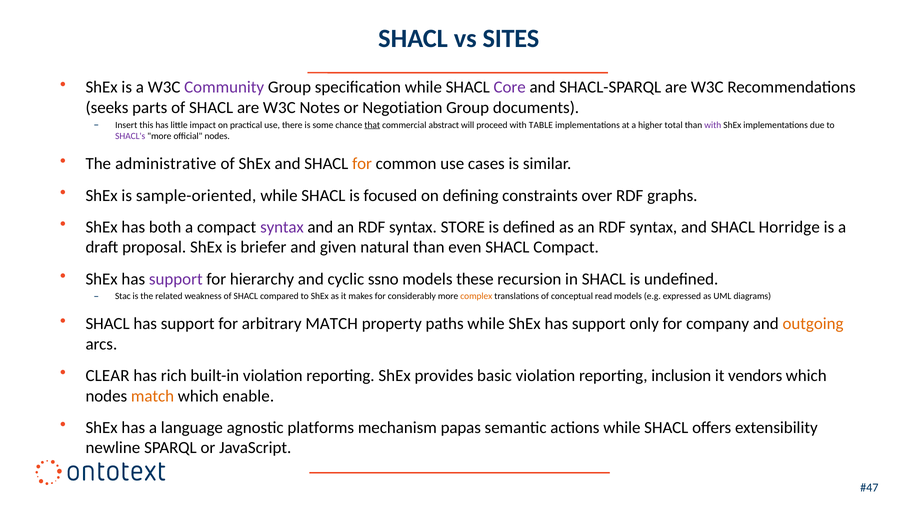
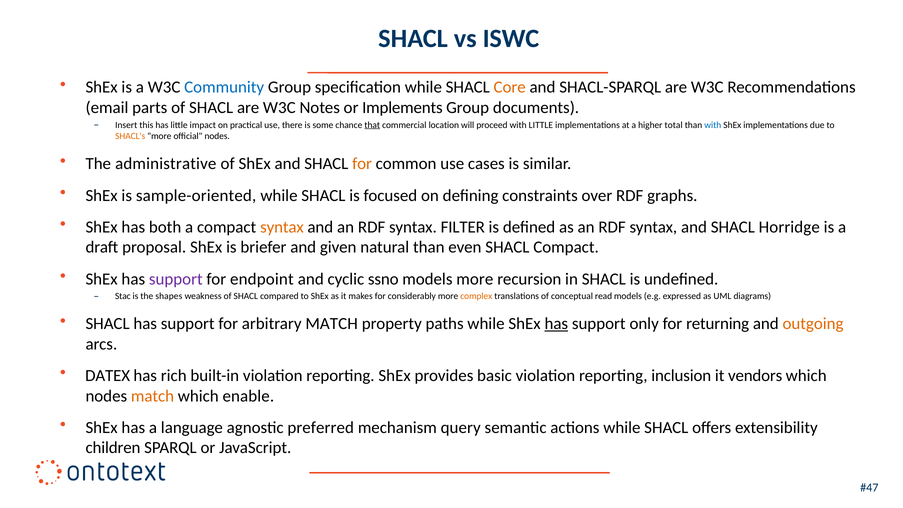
SITES: SITES -> ISWC (511, 38)
Community colour: purple -> blue (224, 87)
Core colour: purple -> orange (510, 87)
seeks: seeks -> email (107, 108)
Negotiation: Negotiation -> Implements (402, 108)
abstract: abstract -> location (444, 125)
with TABLE: TABLE -> LITTLE (541, 125)
with colour: purple -> blue (713, 125)
SHACL's colour: purple -> orange (130, 136)
syntax colour: purple -> orange (282, 227)
STORE: STORE -> FILTER (463, 227)
hierarchy: hierarchy -> endpoint (262, 279)
models these: these -> more (475, 279)
related: related -> shapes (169, 296)
has underline: none -> present (556, 324)
company: company -> returning (718, 324)
CLEAR: CLEAR -> DATEX (108, 376)
platforms: platforms -> preferred (321, 428)
papas: papas -> query (461, 428)
newline: newline -> children (113, 448)
